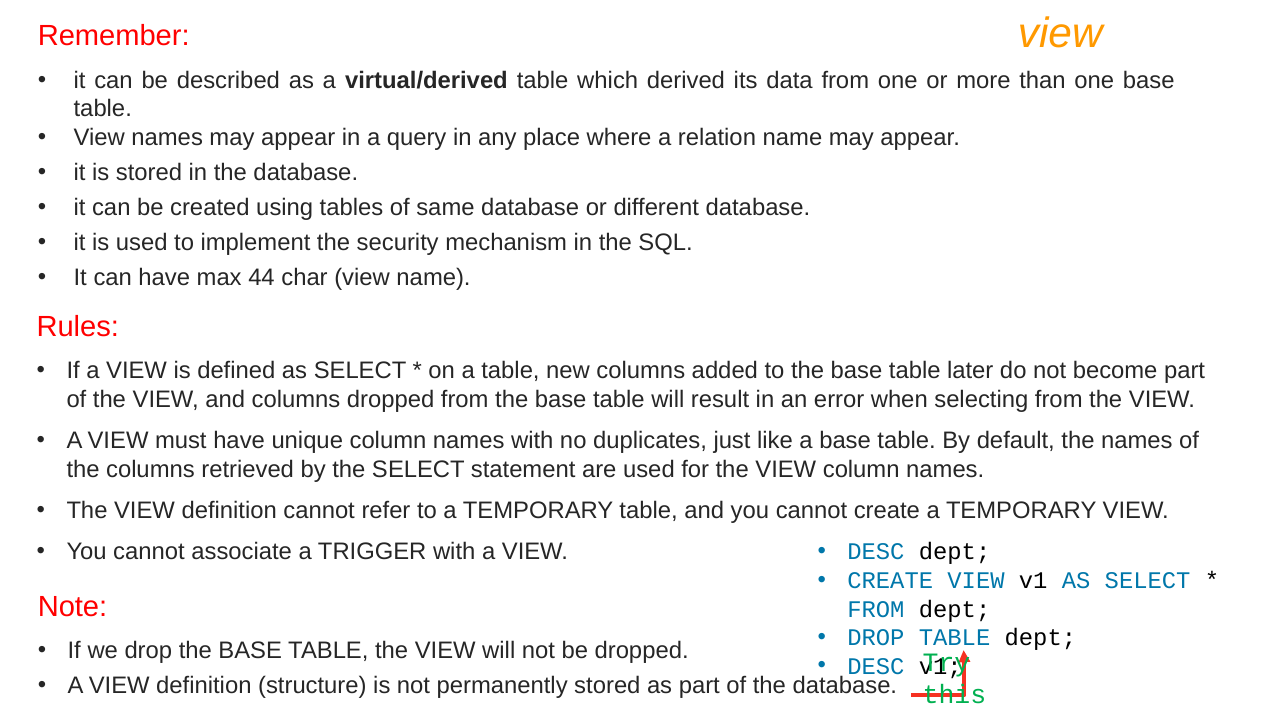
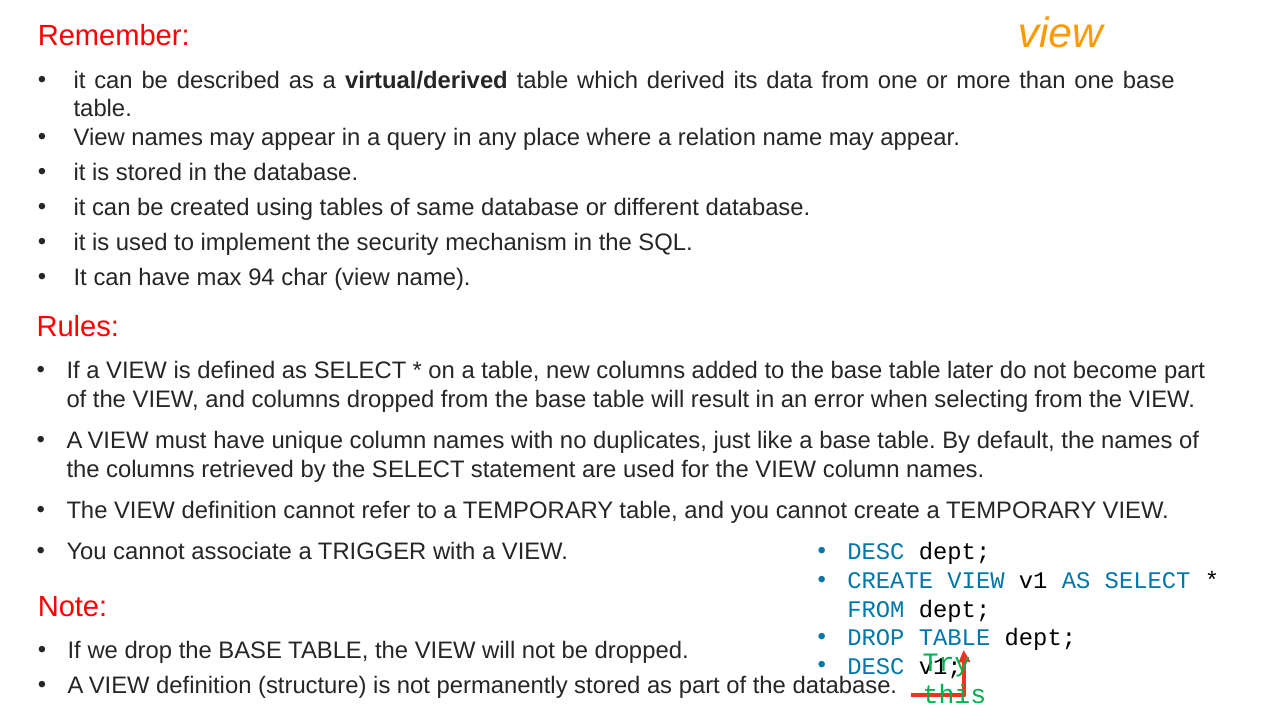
44: 44 -> 94 (262, 277)
